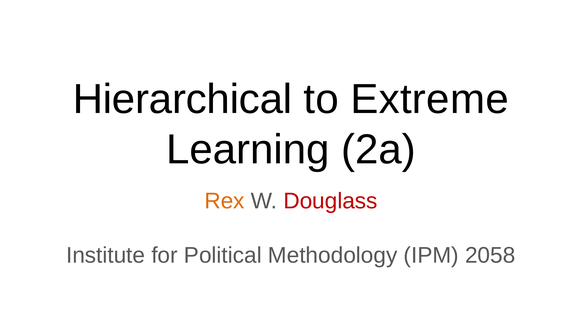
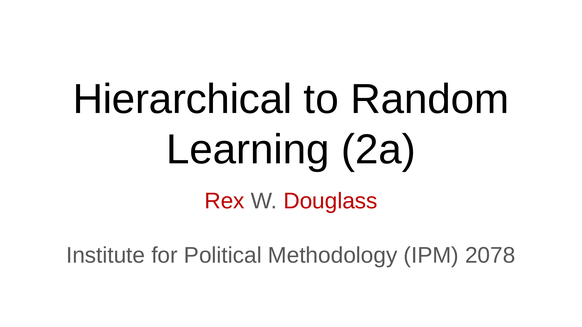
Extreme: Extreme -> Random (430, 99)
Rex colour: orange -> red (224, 201)
2058: 2058 -> 2078 (490, 256)
